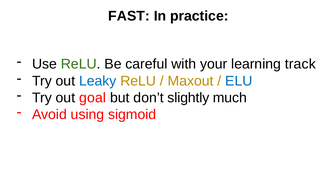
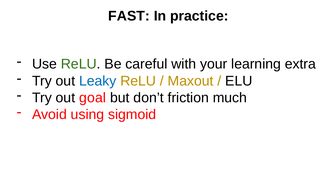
track: track -> extra (300, 64)
ELU colour: blue -> black (239, 81)
slightly: slightly -> friction (188, 98)
